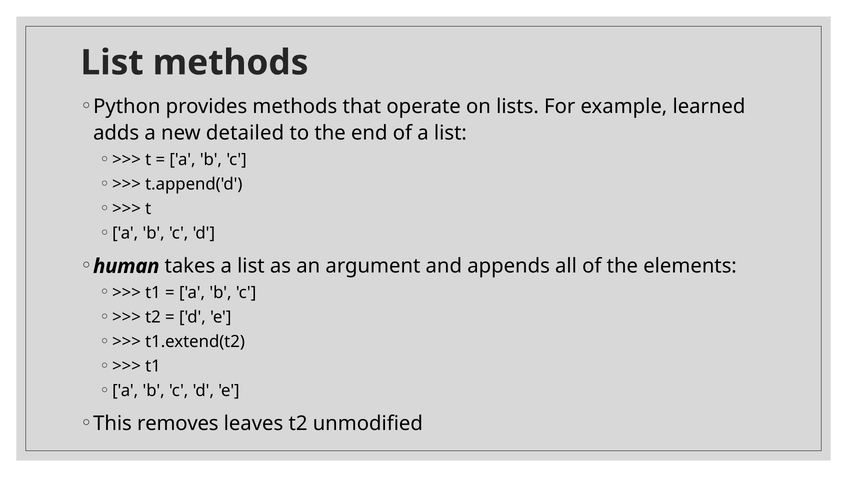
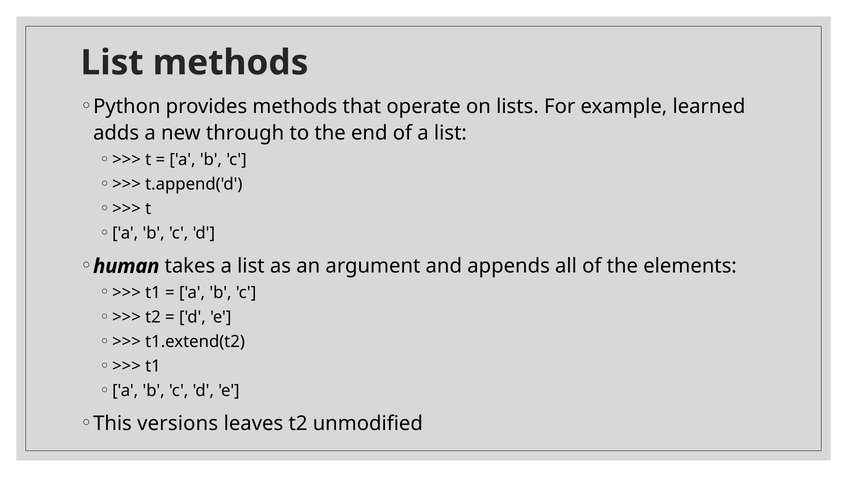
detailed: detailed -> through (245, 133)
removes: removes -> versions (178, 423)
